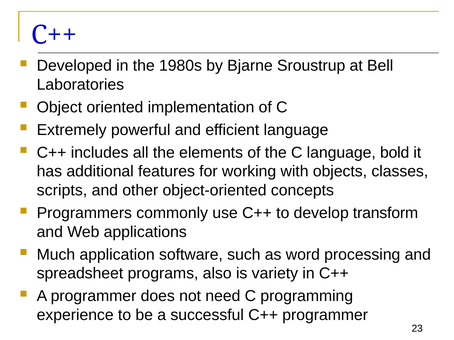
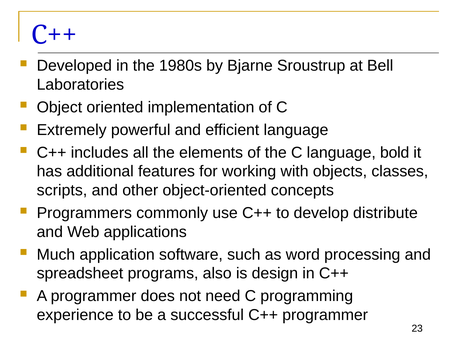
transform: transform -> distribute (385, 213)
variety: variety -> design (275, 274)
